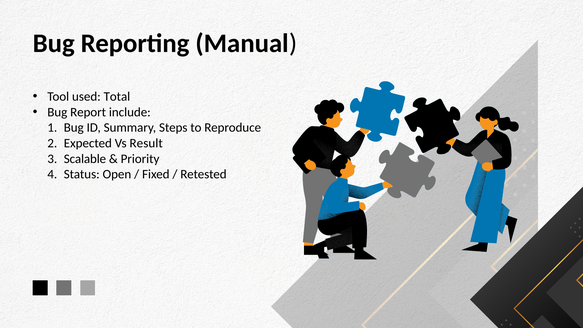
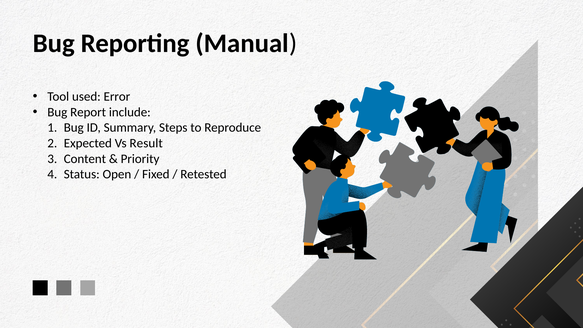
Total: Total -> Error (117, 97)
Scalable: Scalable -> Content (85, 159)
